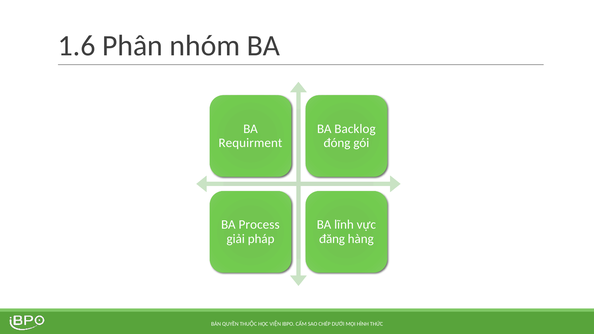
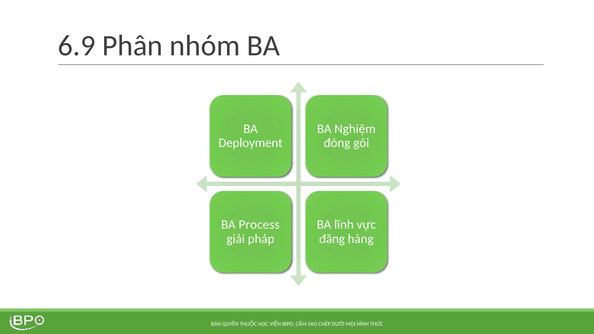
1.6: 1.6 -> 6.9 (77, 46)
Backlog: Backlog -> Nghiệm (355, 129)
Requirment: Requirment -> Deployment (251, 143)
